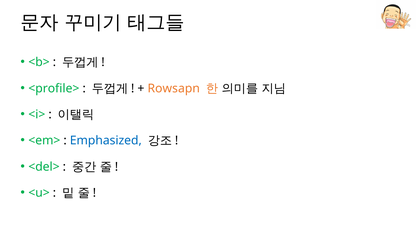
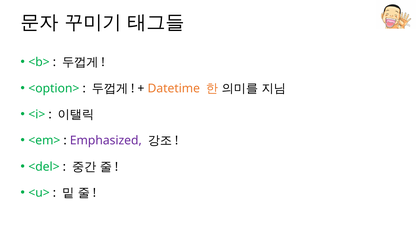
<profile>: <profile> -> <option> (54, 88)
Rowsapn: Rowsapn -> Datetime (174, 88)
Emphasized colour: blue -> purple (106, 141)
